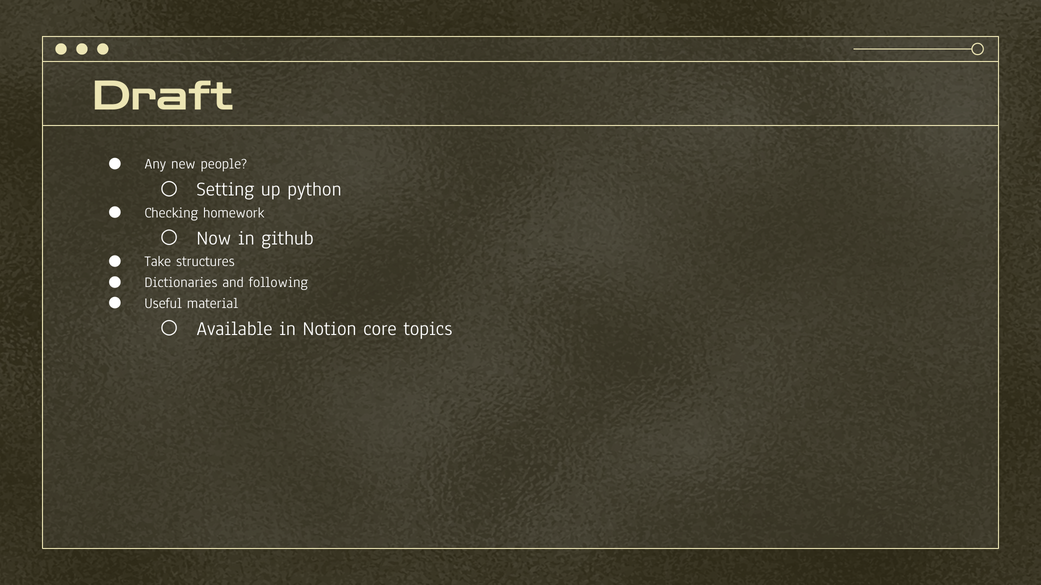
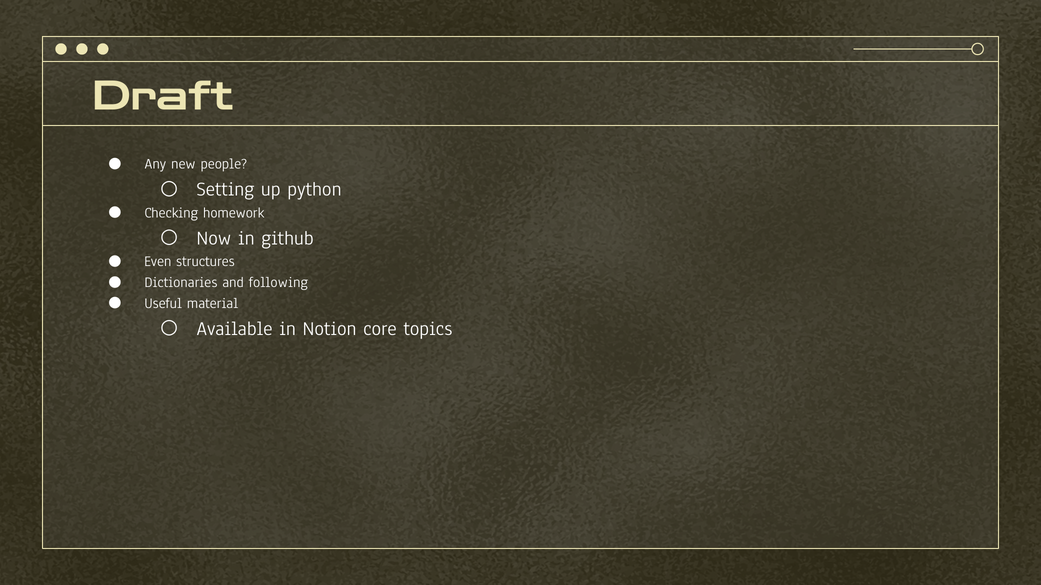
Take: Take -> Even (158, 262)
